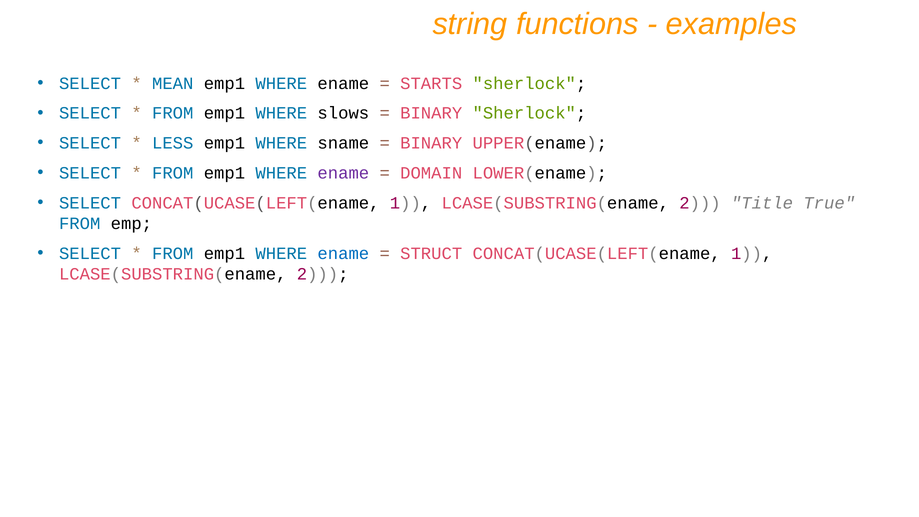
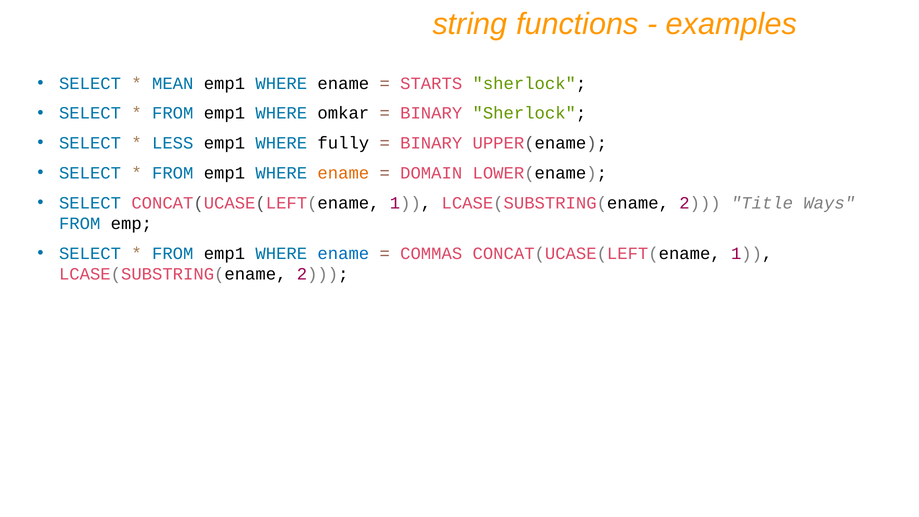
slows: slows -> omkar (343, 113)
sname: sname -> fully (343, 143)
ename colour: purple -> orange (343, 173)
True: True -> Ways (829, 203)
STRUCT: STRUCT -> COMMAS (431, 253)
